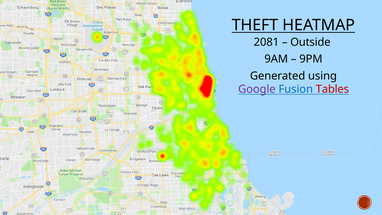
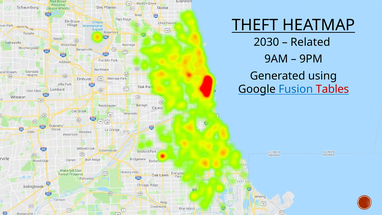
2081: 2081 -> 2030 (266, 42)
Outside: Outside -> Related (310, 42)
Google colour: purple -> black (257, 89)
